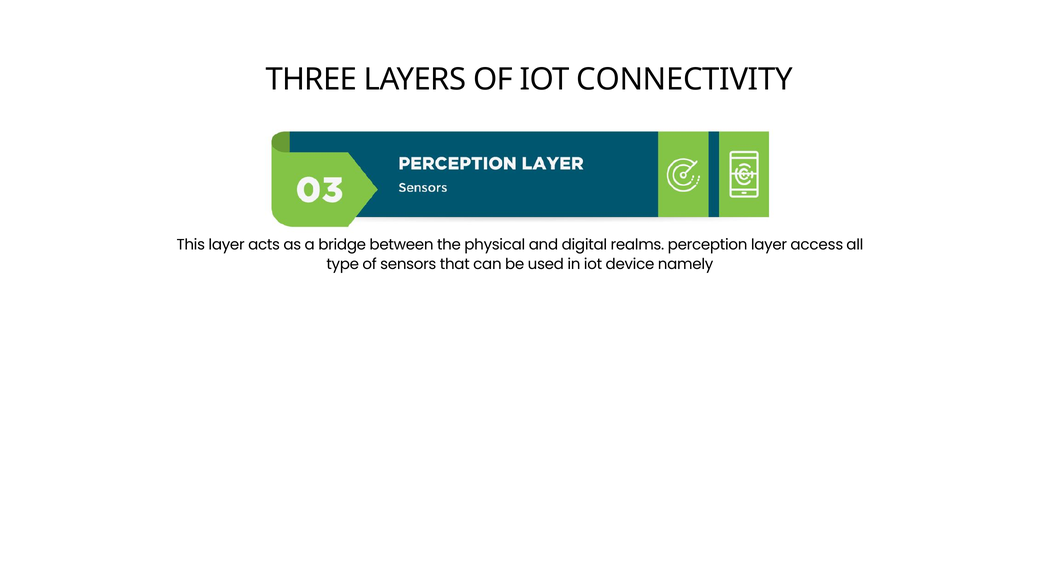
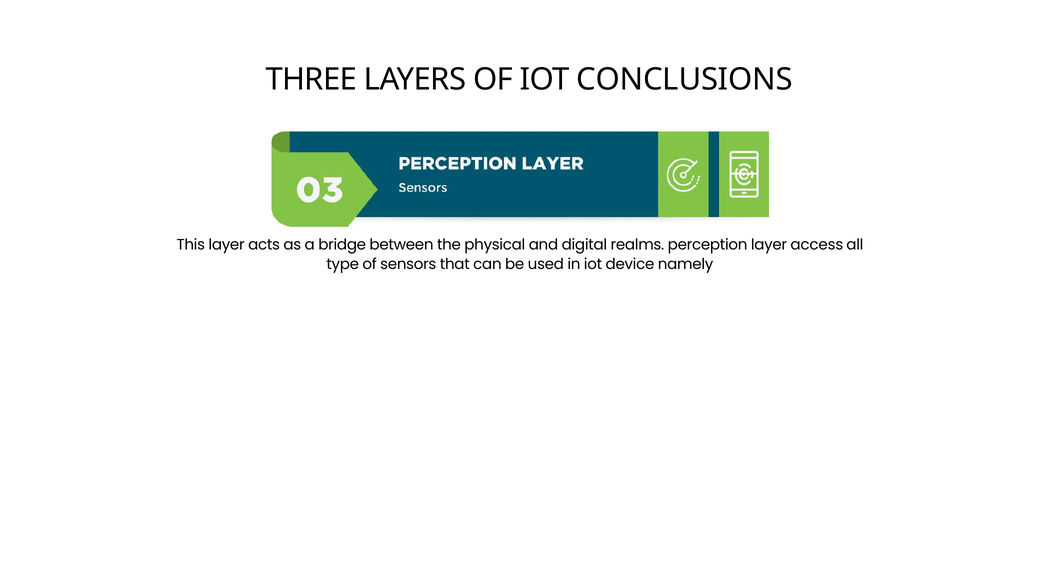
CONNECTIVITY: CONNECTIVITY -> CONCLUSIONS (684, 80)
